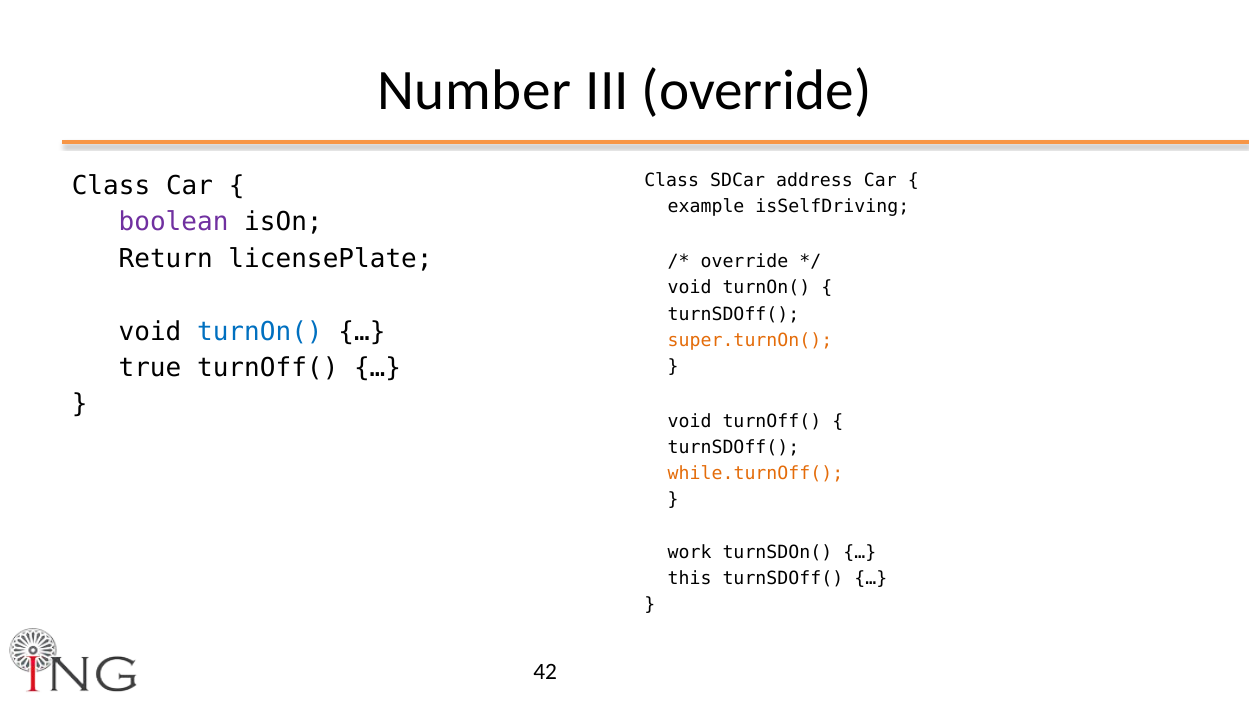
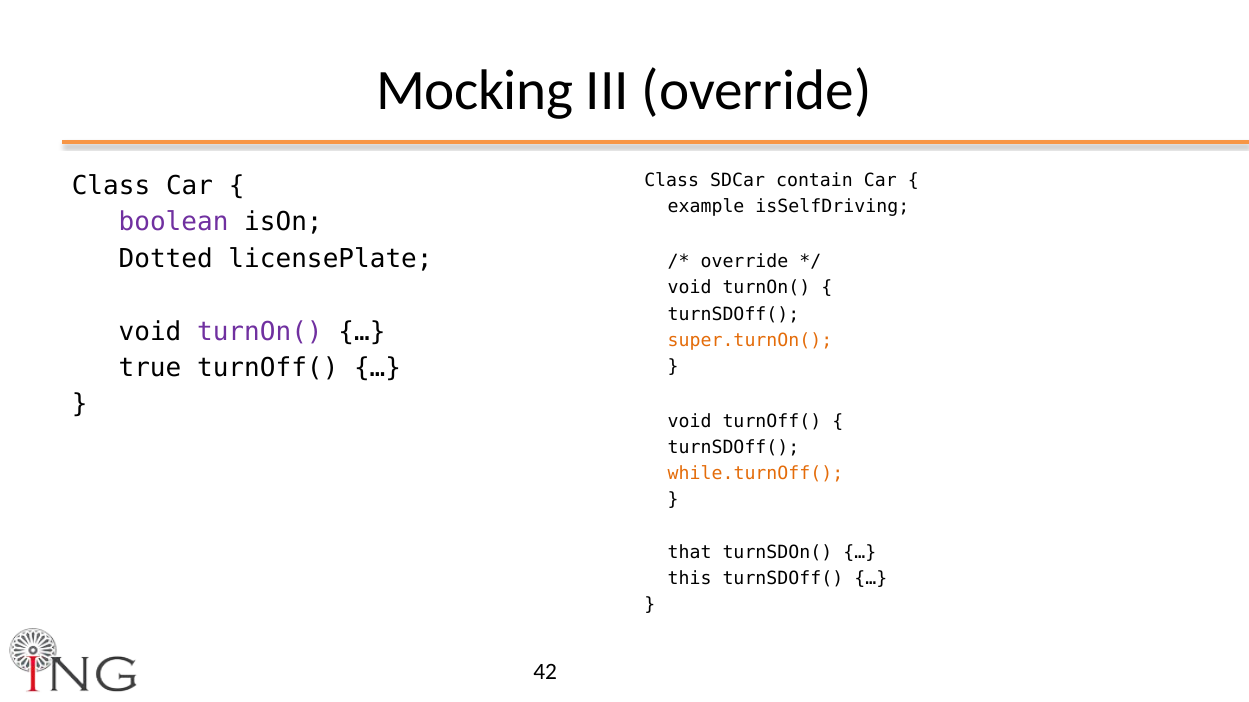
Number: Number -> Mocking (475, 91)
address: address -> contain (814, 181)
Return: Return -> Dotted (166, 259)
turnOn( colour: blue -> purple (260, 332)
work: work -> that (690, 553)
